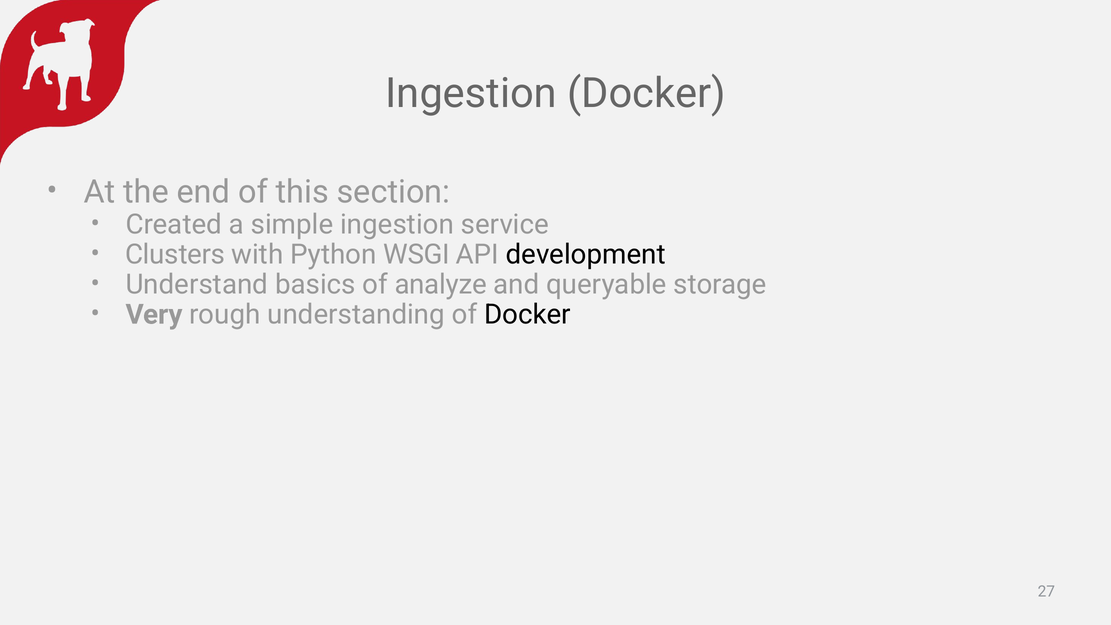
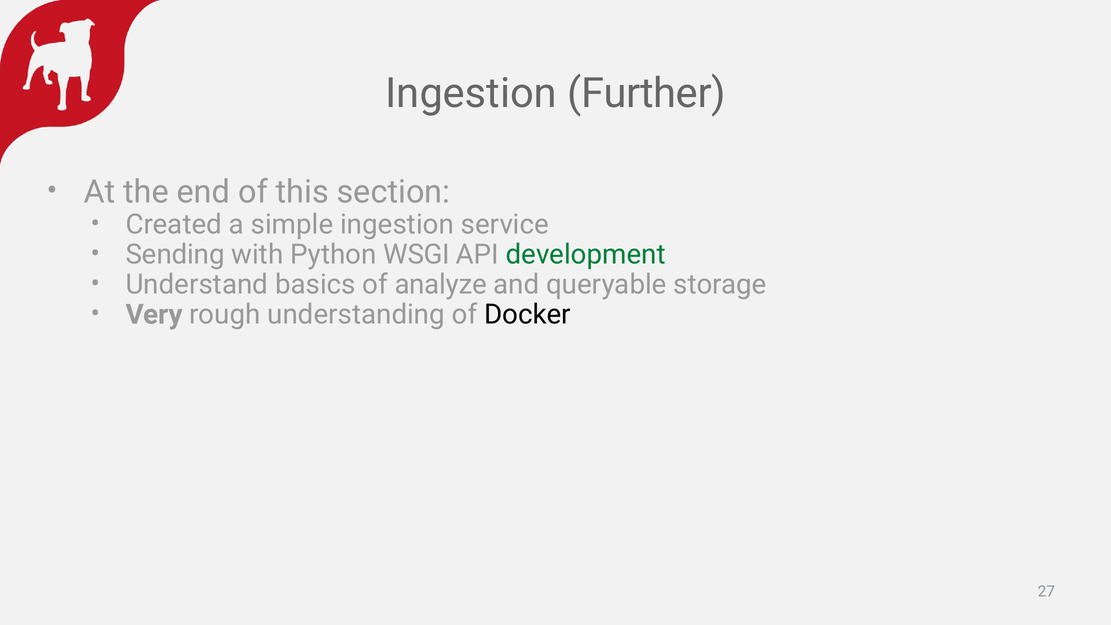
Ingestion Docker: Docker -> Further (647, 93)
Clusters: Clusters -> Sending (175, 255)
development colour: black -> green (586, 255)
